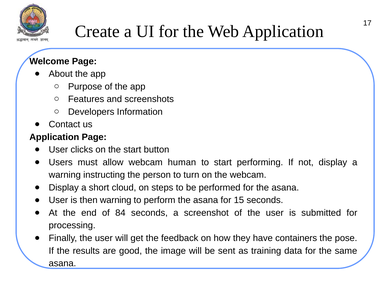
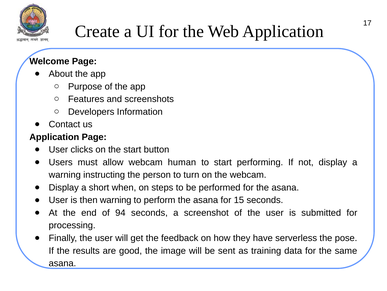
cloud: cloud -> when (124, 187)
84: 84 -> 94 (120, 212)
containers: containers -> serverless (296, 237)
